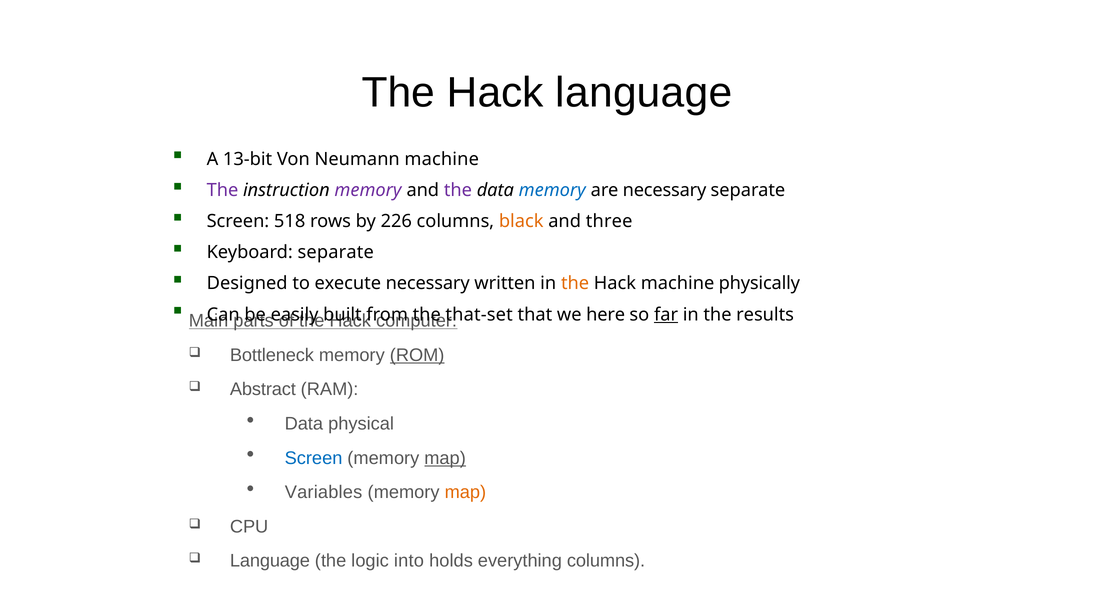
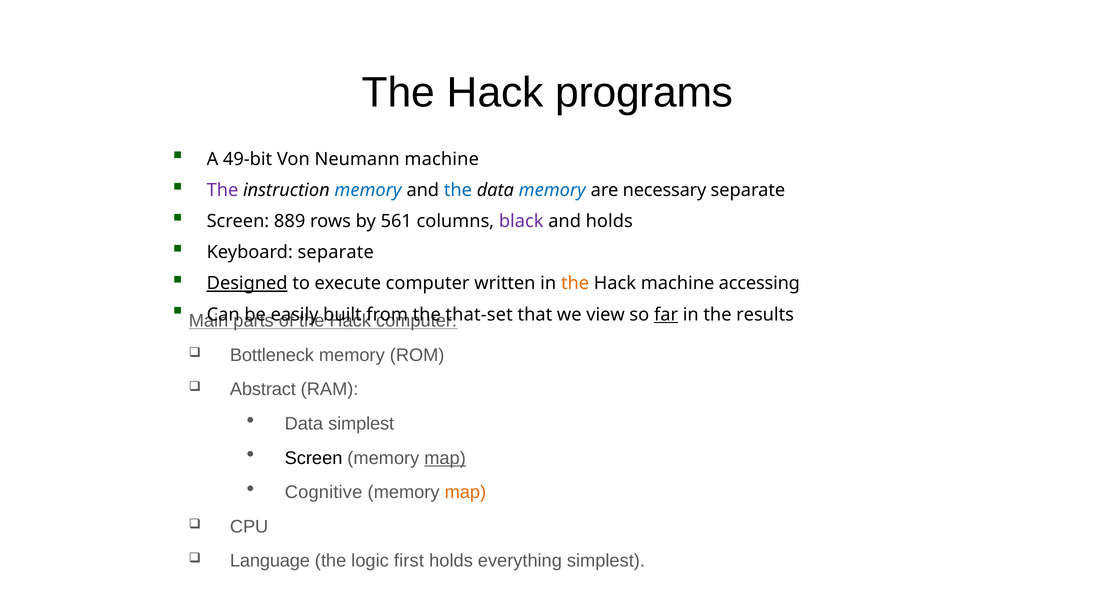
Hack language: language -> programs (644, 93)
13-bit: 13-bit -> 49-bit (248, 159)
memory colour: purple -> blue (368, 190)
the colour: purple -> blue (458, 190)
518: 518 -> 889 (290, 221)
226: 226 -> 561 (396, 221)
black colour: orange -> purple (521, 221)
and three: three -> holds (609, 221)
Designed underline: none -> present (247, 283)
execute necessary: necessary -> computer (428, 283)
physically: physically -> accessing (759, 283)
here: here -> view (606, 314)
ROM underline: present -> none (417, 355)
Data physical: physical -> simplest (361, 424)
Screen colour: blue -> black (314, 458)
Variables: Variables -> Cognitive (324, 492)
into: into -> first (409, 561)
everything columns: columns -> simplest (606, 561)
